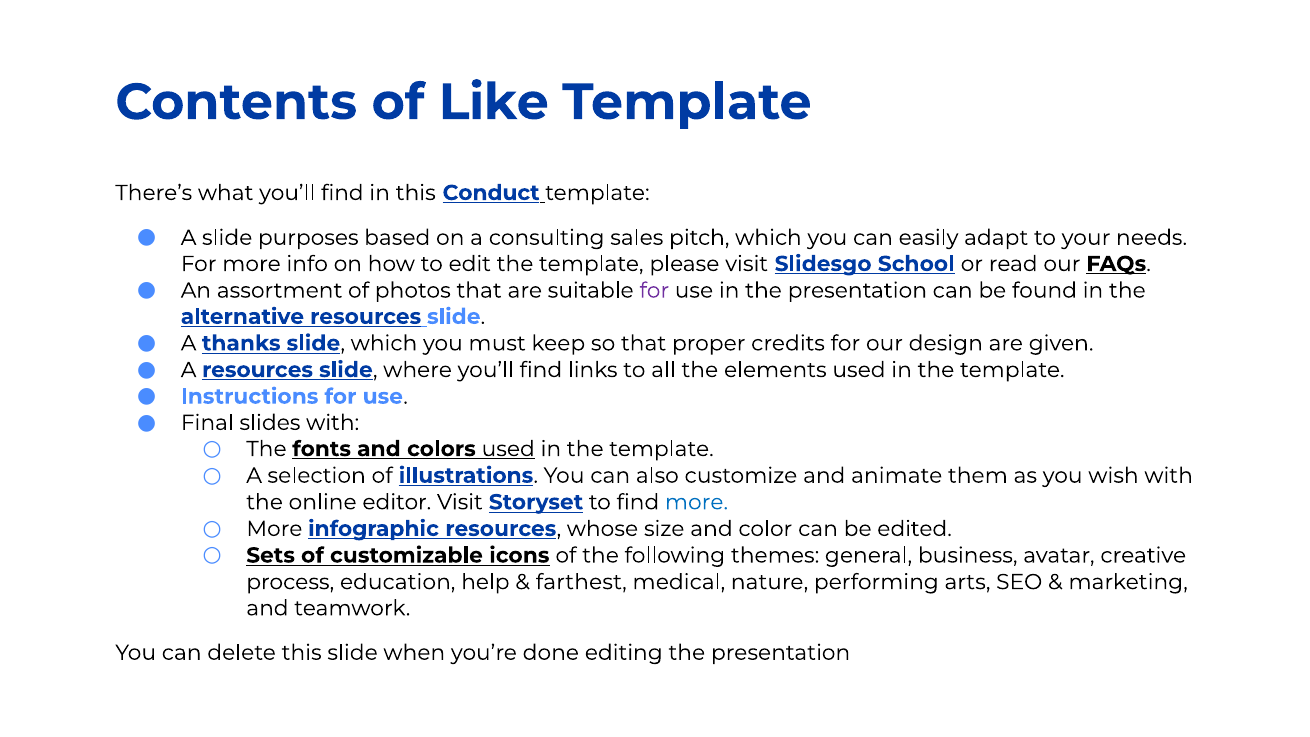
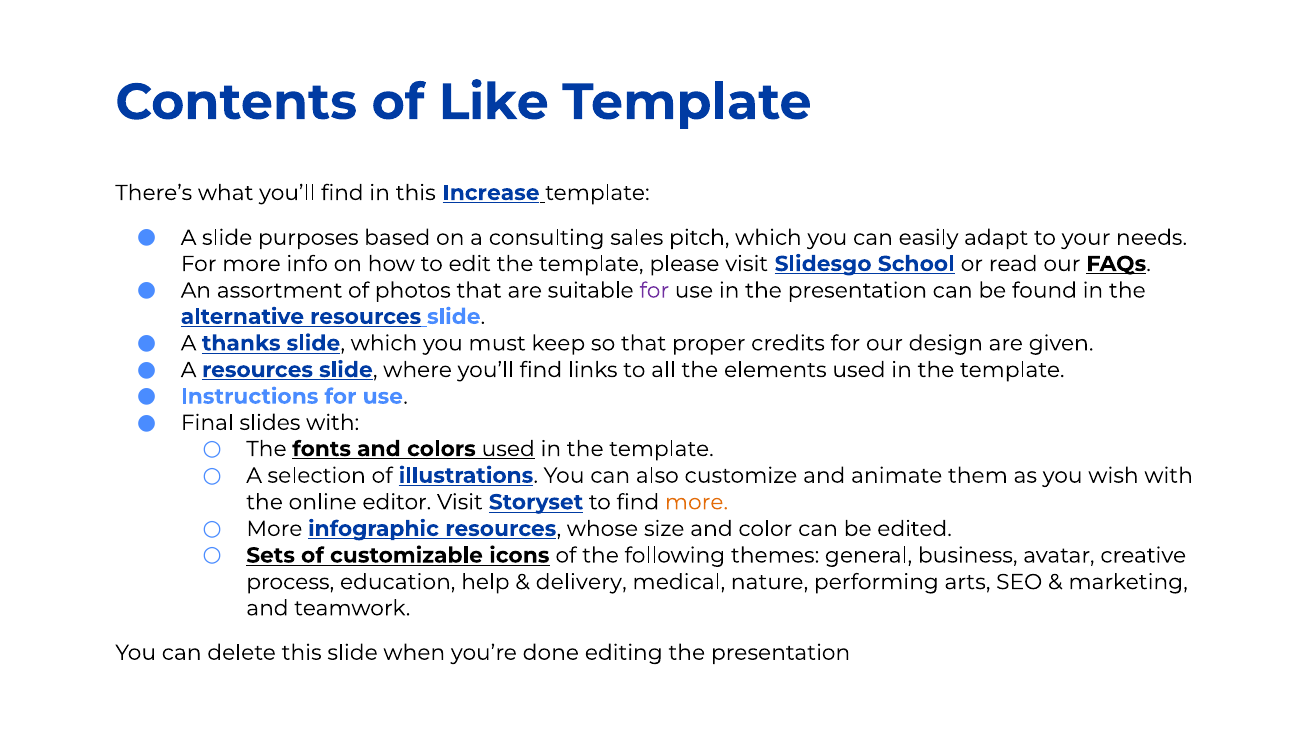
Conduct: Conduct -> Increase (491, 193)
more colour: blue -> orange (696, 502)
farthest: farthest -> delivery (581, 582)
